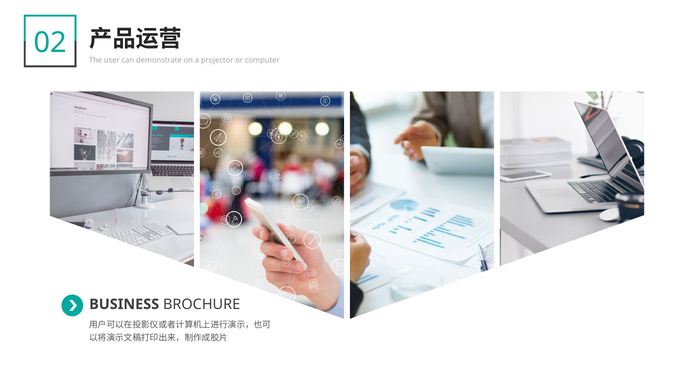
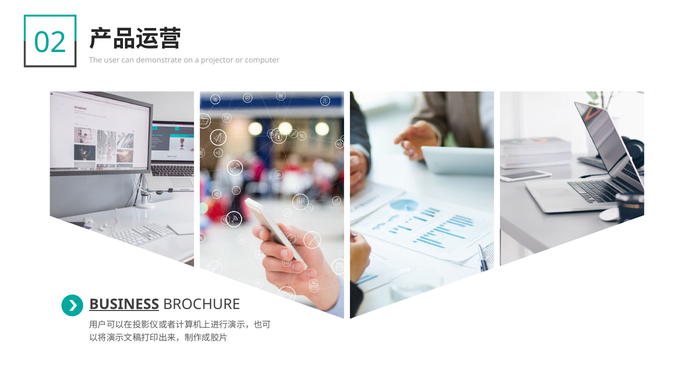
BUSINESS underline: none -> present (124, 305)
